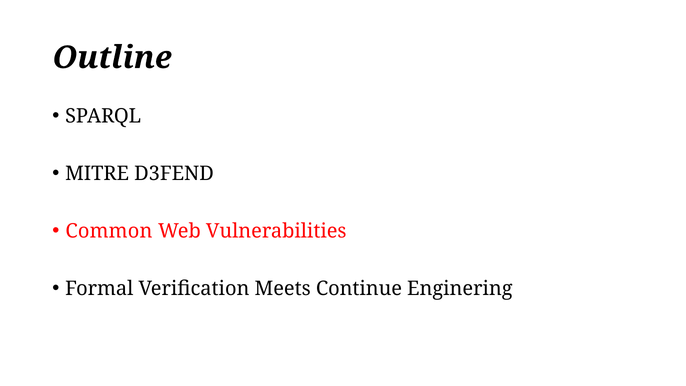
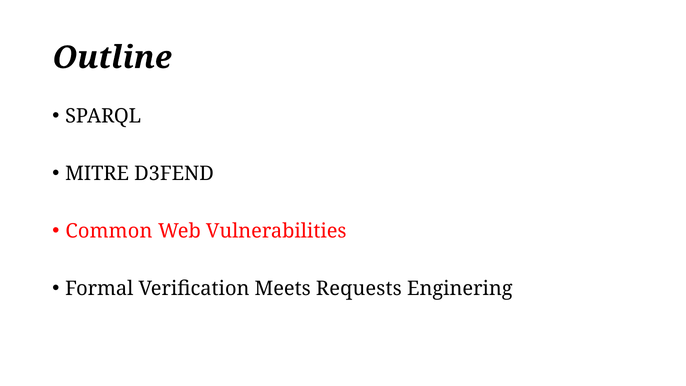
Continue: Continue -> Requests (359, 289)
